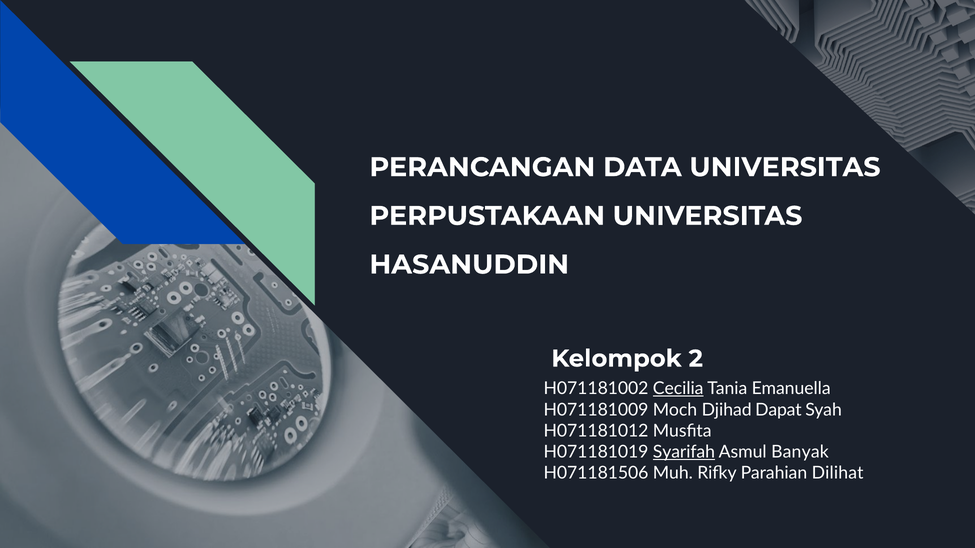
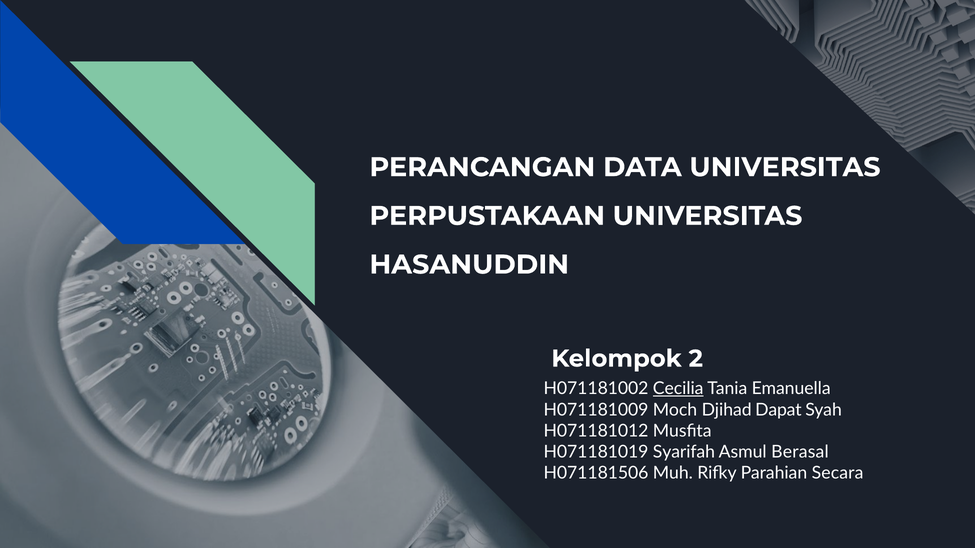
Syarifah underline: present -> none (684, 452)
Banyak: Banyak -> Berasal (800, 452)
Dilihat: Dilihat -> Secara (838, 474)
